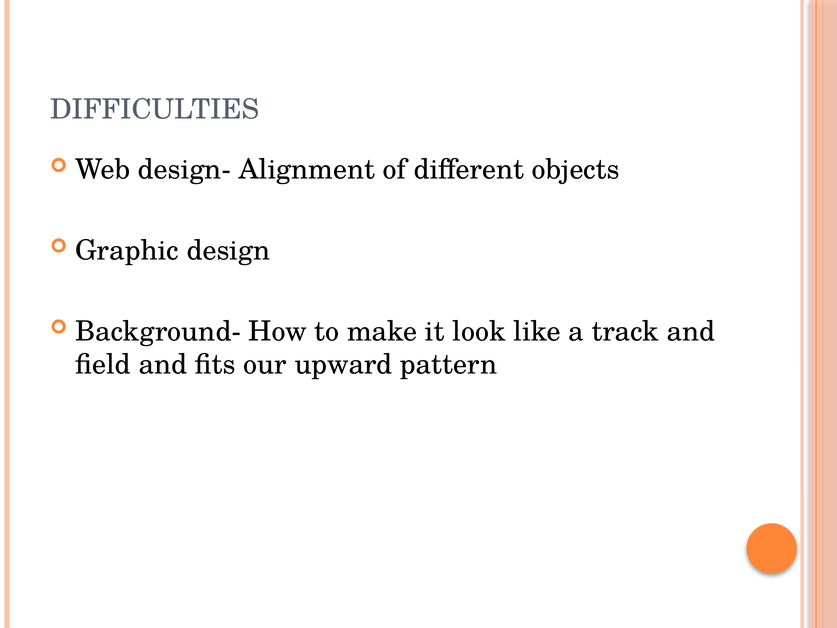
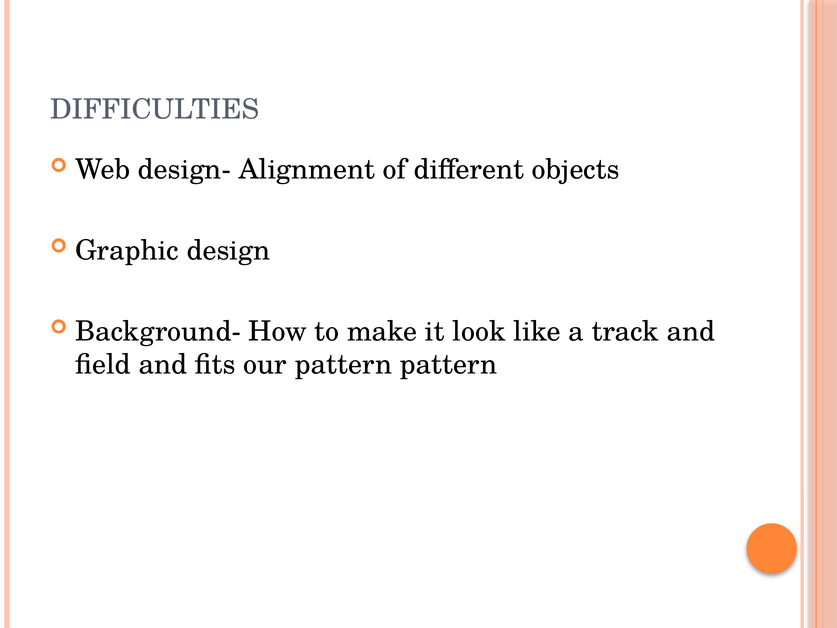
our upward: upward -> pattern (343, 365)
